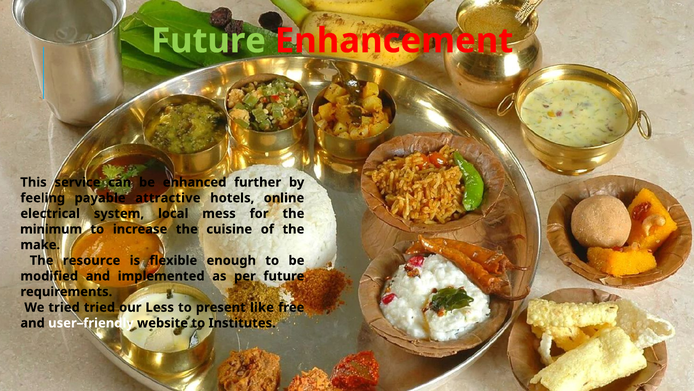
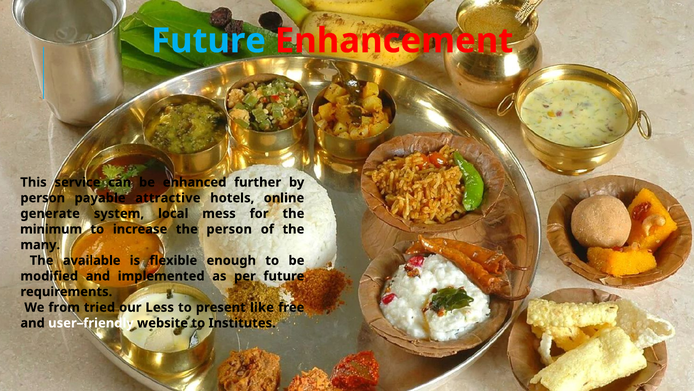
Future colour: light green -> light blue (209, 41)
feeling: feeling -> person (43, 198)
electrical: electrical -> generate (50, 213)
the cuisine: cuisine -> person (229, 229)
make: make -> many (40, 244)
resource: resource -> available (92, 260)
We tried: tried -> from (64, 307)
